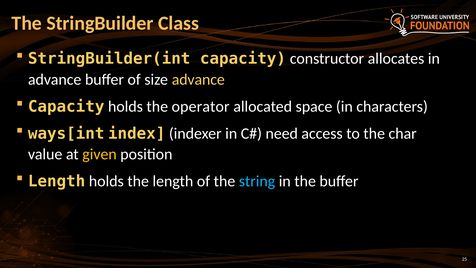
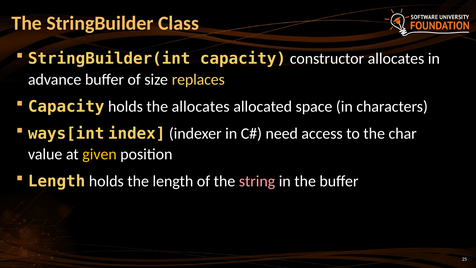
size advance: advance -> replaces (198, 80)
the operator: operator -> allocates (201, 106)
string colour: light blue -> pink (257, 181)
